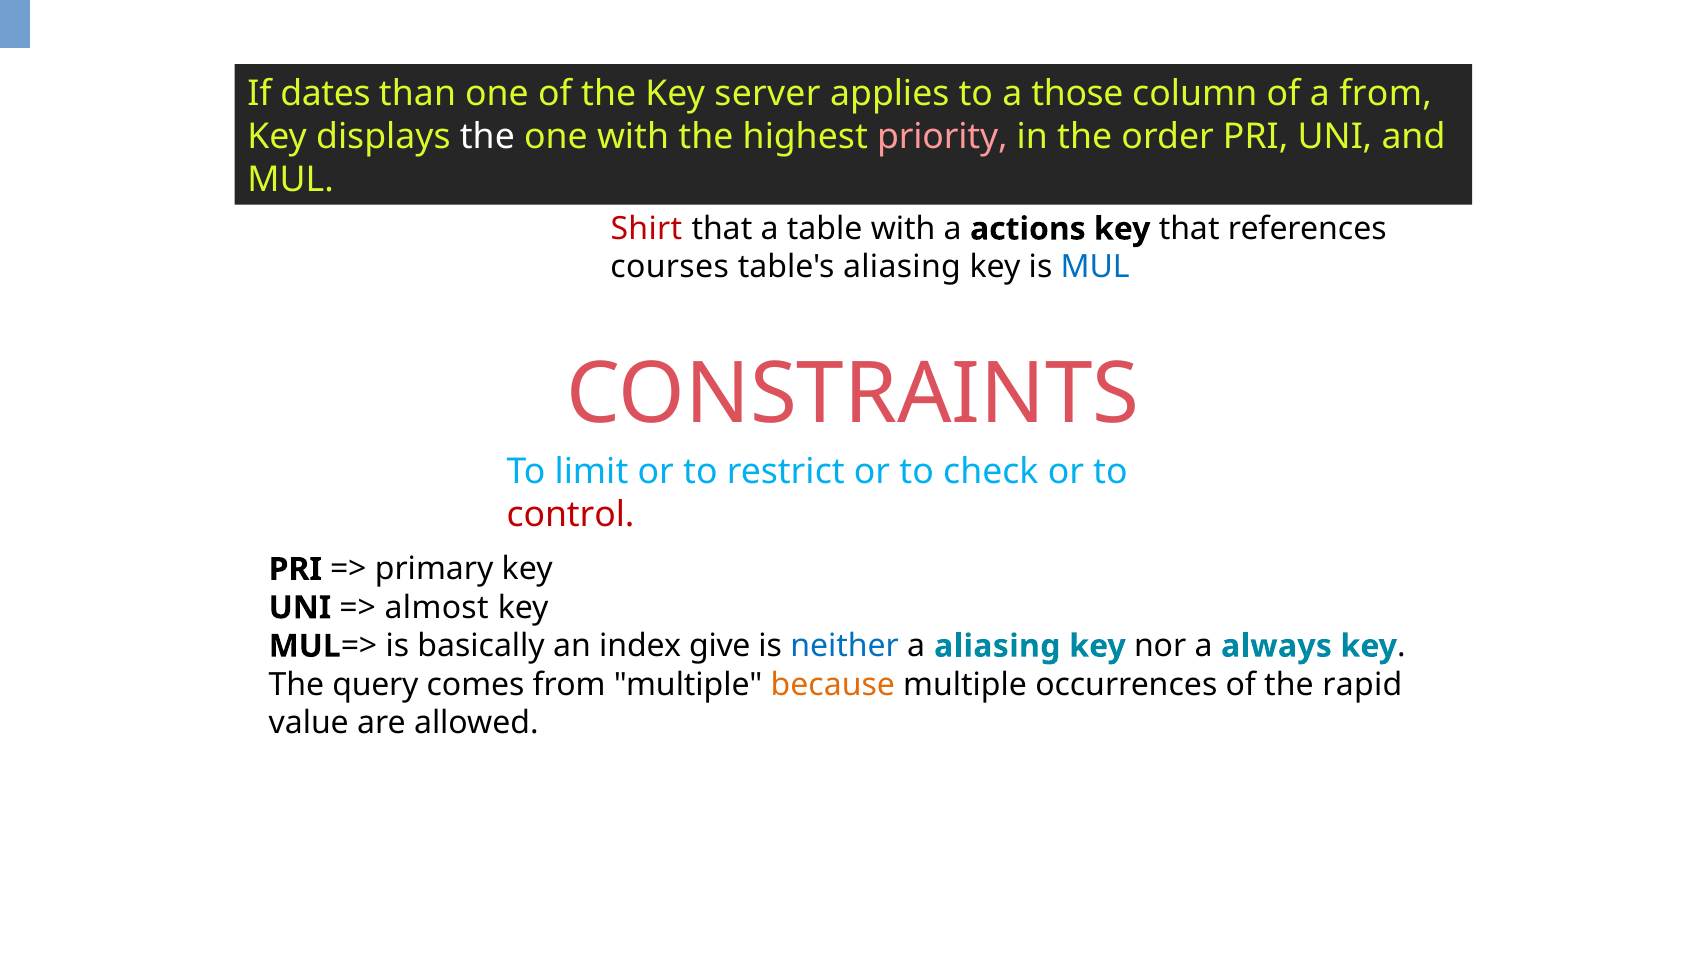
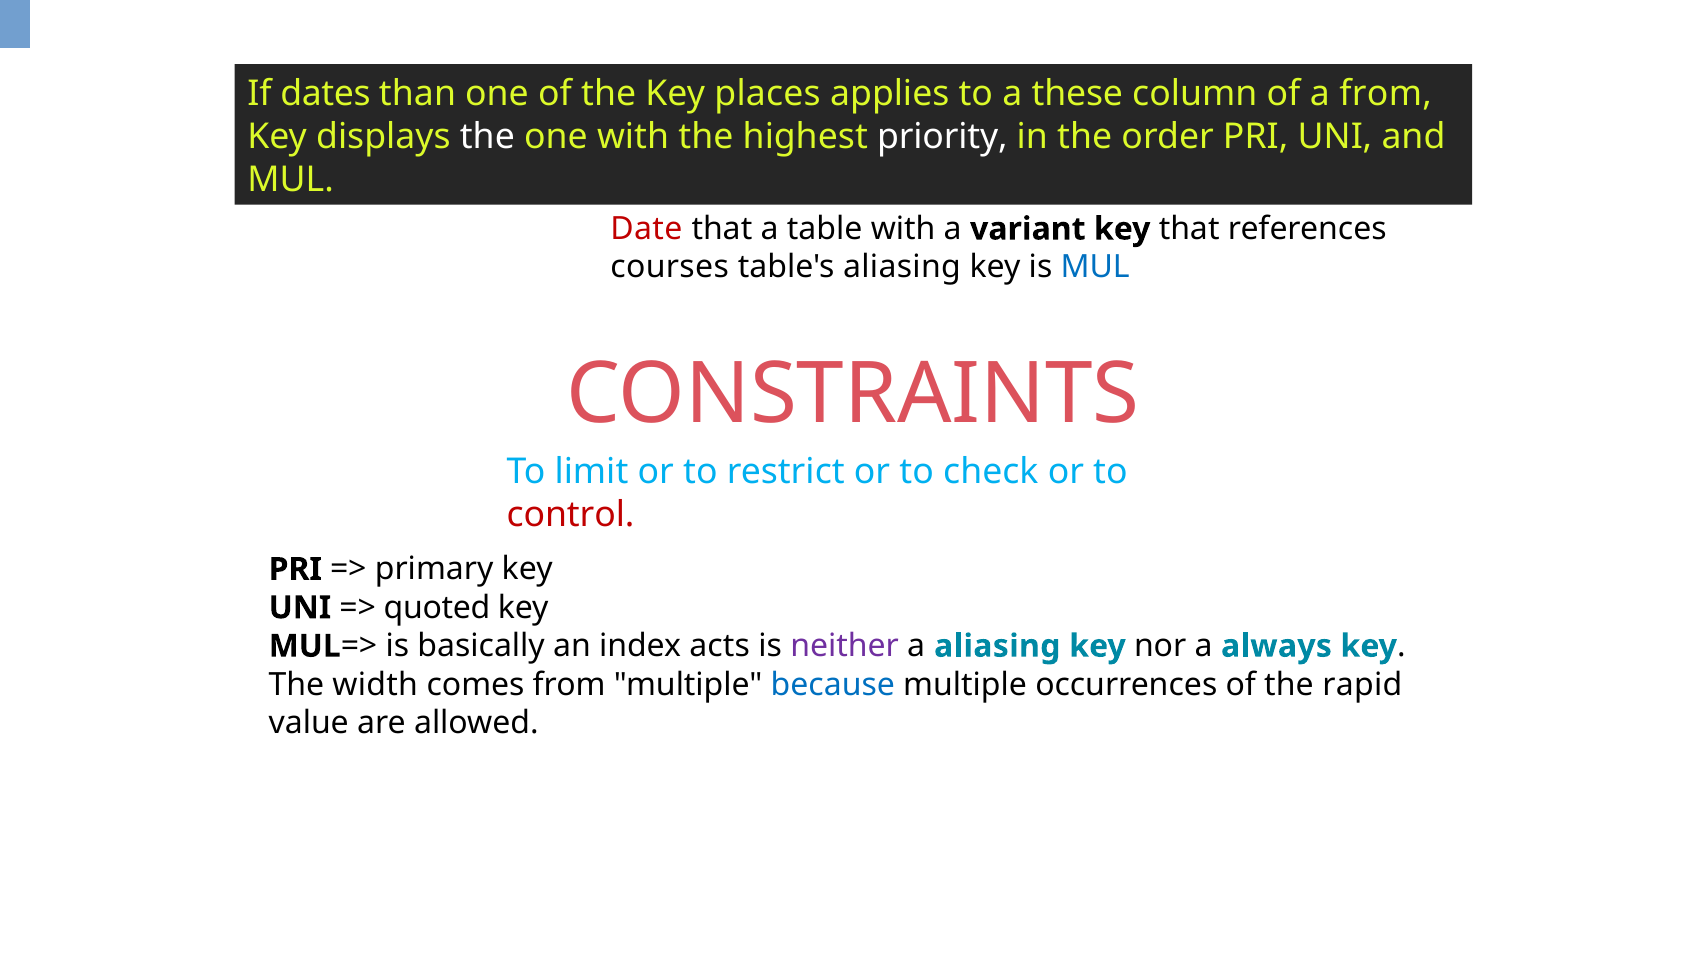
server: server -> places (768, 94)
those: those -> these (1077, 94)
priority colour: pink -> white (942, 137)
Shirt: Shirt -> Date (646, 229)
actions: actions -> variant (1028, 229)
almost: almost -> quoted (437, 608)
give: give -> acts (720, 646)
neither colour: blue -> purple (845, 646)
query: query -> width (375, 685)
because colour: orange -> blue (833, 685)
